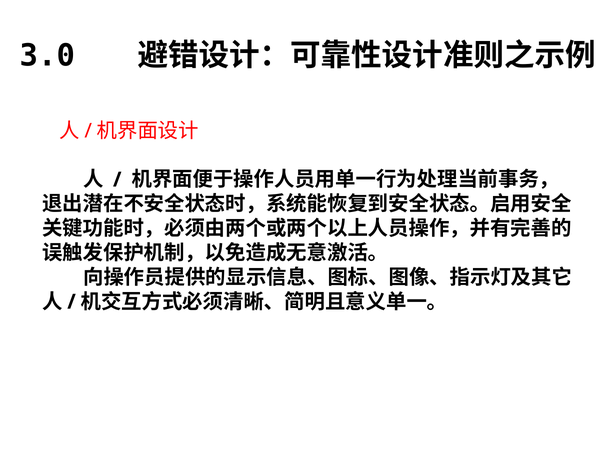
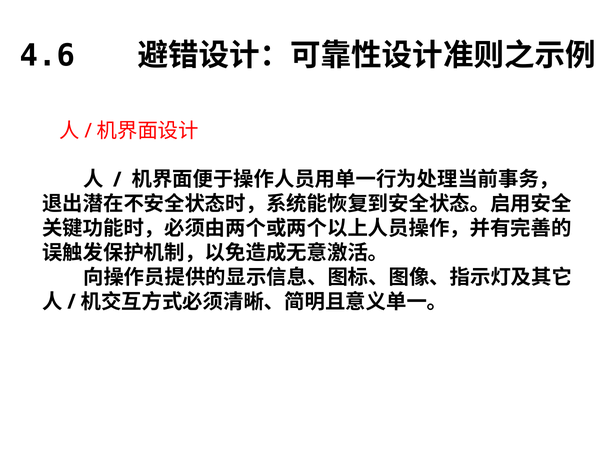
3.0: 3.0 -> 4.6 (48, 56)
